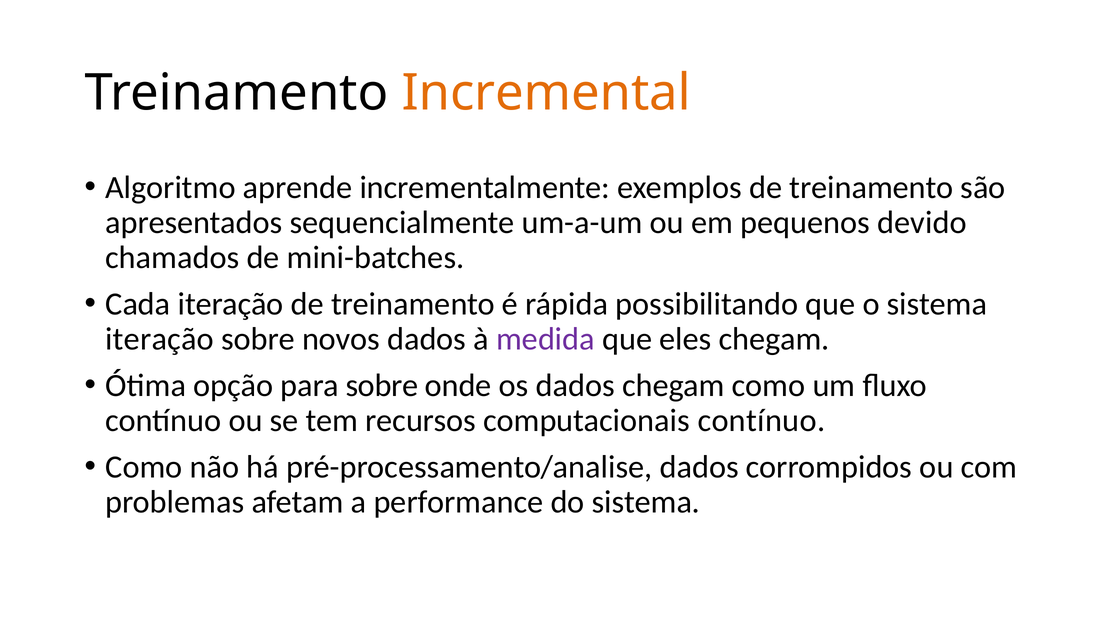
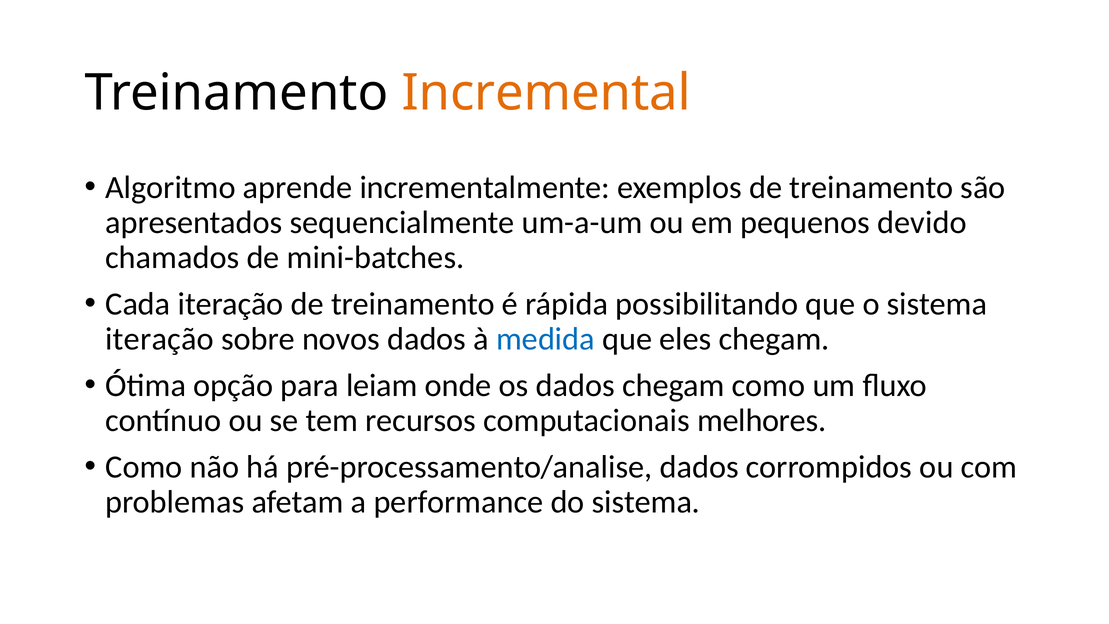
medida colour: purple -> blue (546, 339)
para sobre: sobre -> leiam (382, 385)
computacionais contínuo: contínuo -> melhores (762, 420)
